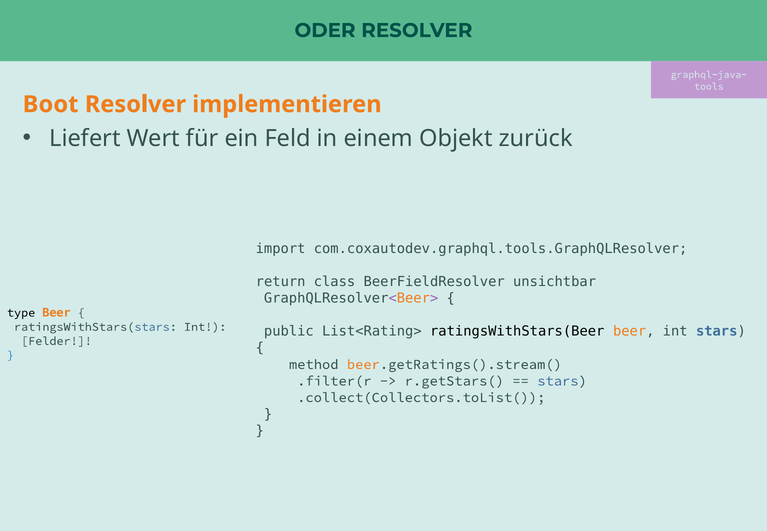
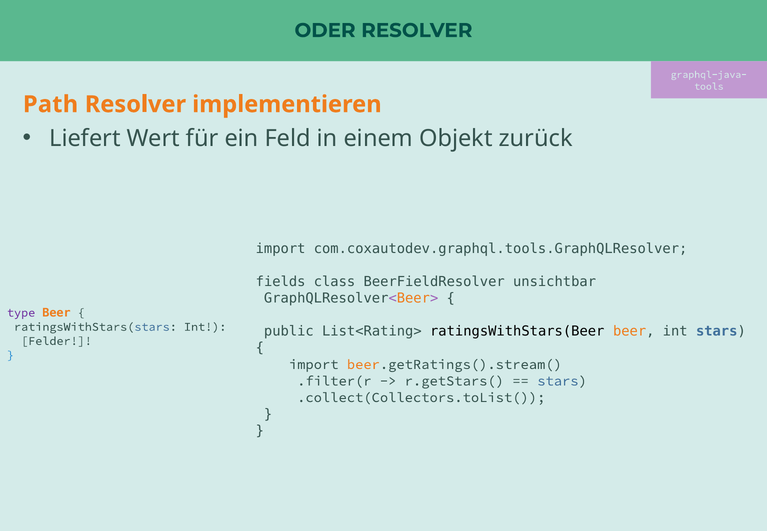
Boot: Boot -> Path (51, 104)
return: return -> fields (281, 282)
type colour: black -> purple (21, 313)
method: method -> import (314, 364)
